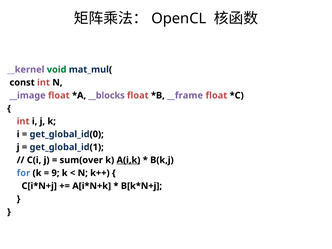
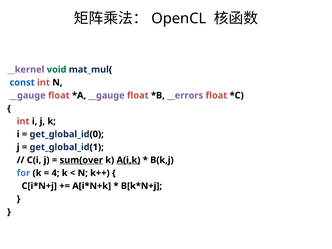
const colour: black -> blue (22, 83)
__image: __image -> __gauge (28, 95)
__blocks: __blocks -> __gauge (107, 95)
__frame: __frame -> __errors (185, 95)
sum(over underline: none -> present (81, 160)
9: 9 -> 4 (55, 173)
